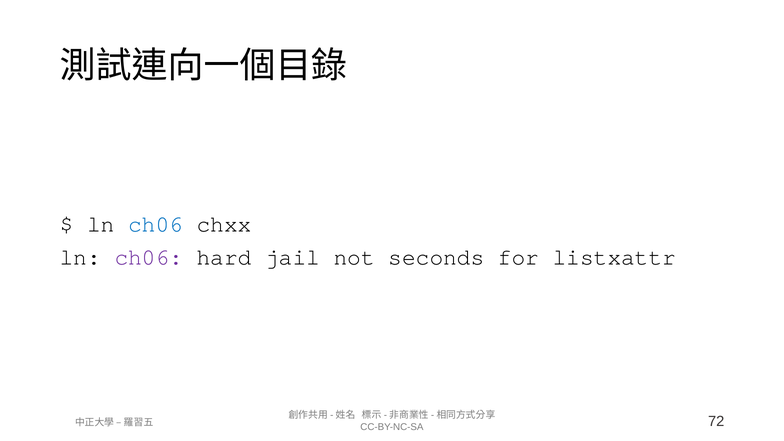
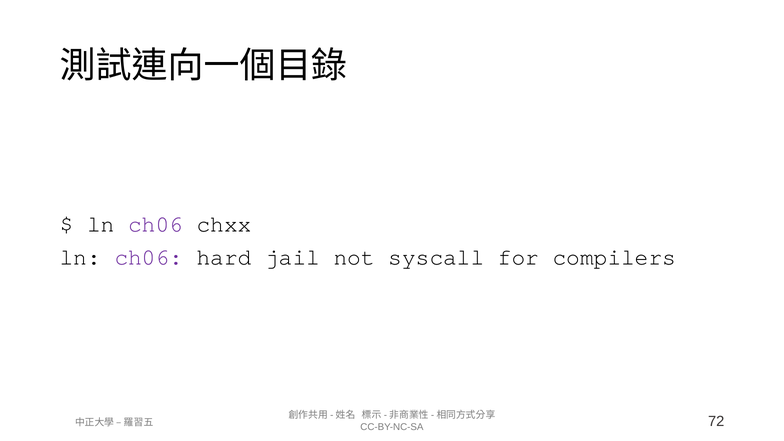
ch06 colour: blue -> purple (156, 224)
seconds: seconds -> syscall (436, 257)
listxattr: listxattr -> compilers (614, 257)
